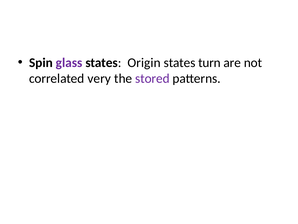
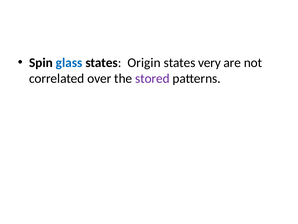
glass colour: purple -> blue (69, 63)
turn: turn -> very (209, 63)
very: very -> over (99, 78)
